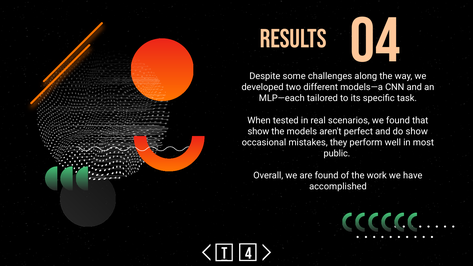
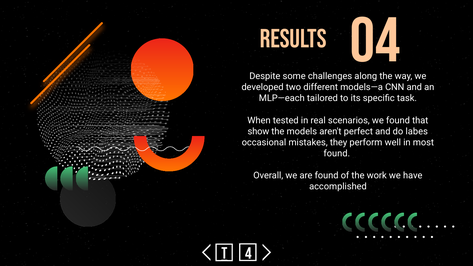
do show: show -> labes (417, 131)
public: public -> found (337, 154)
